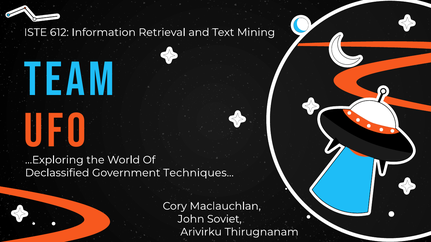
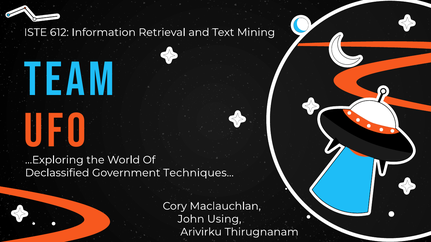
Soviet: Soviet -> Using (224, 219)
